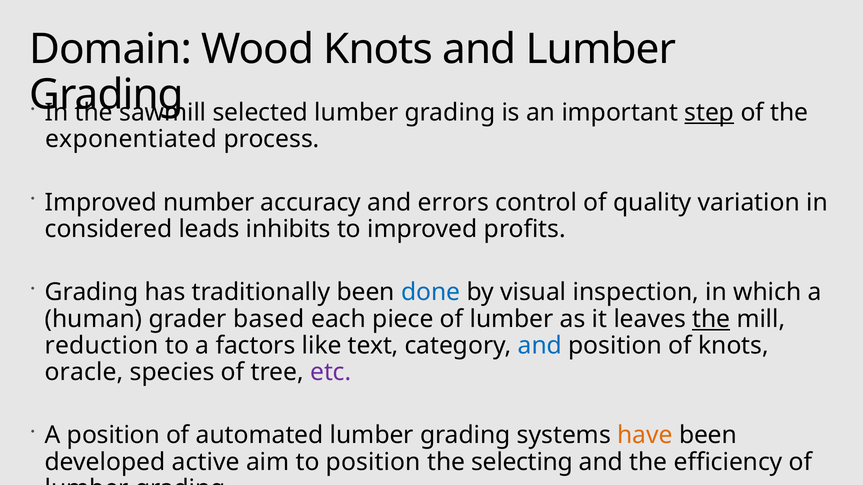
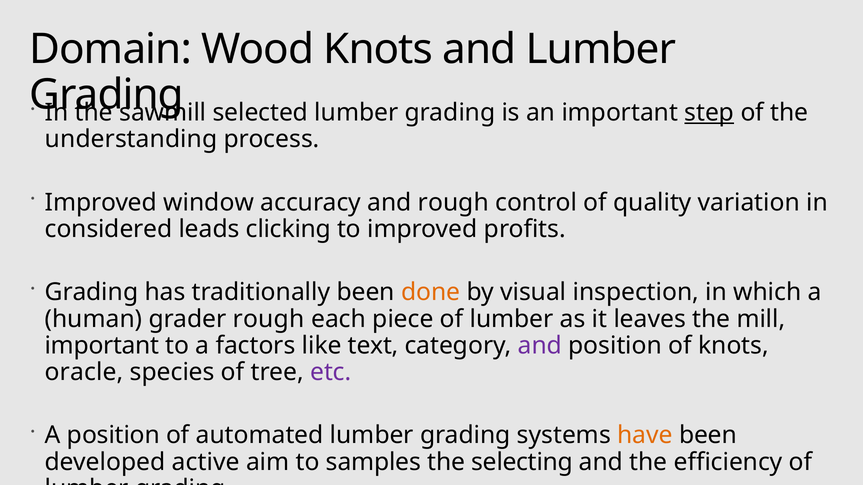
exponentiated: exponentiated -> understanding (131, 139)
number: number -> window (209, 203)
and errors: errors -> rough (453, 203)
inhibits: inhibits -> clicking (288, 229)
done colour: blue -> orange (431, 293)
grader based: based -> rough (269, 319)
the underline: present -> none (711, 319)
reduction: reduction -> important (102, 346)
and colour: blue -> purple (540, 346)
to position: position -> samples (373, 462)
